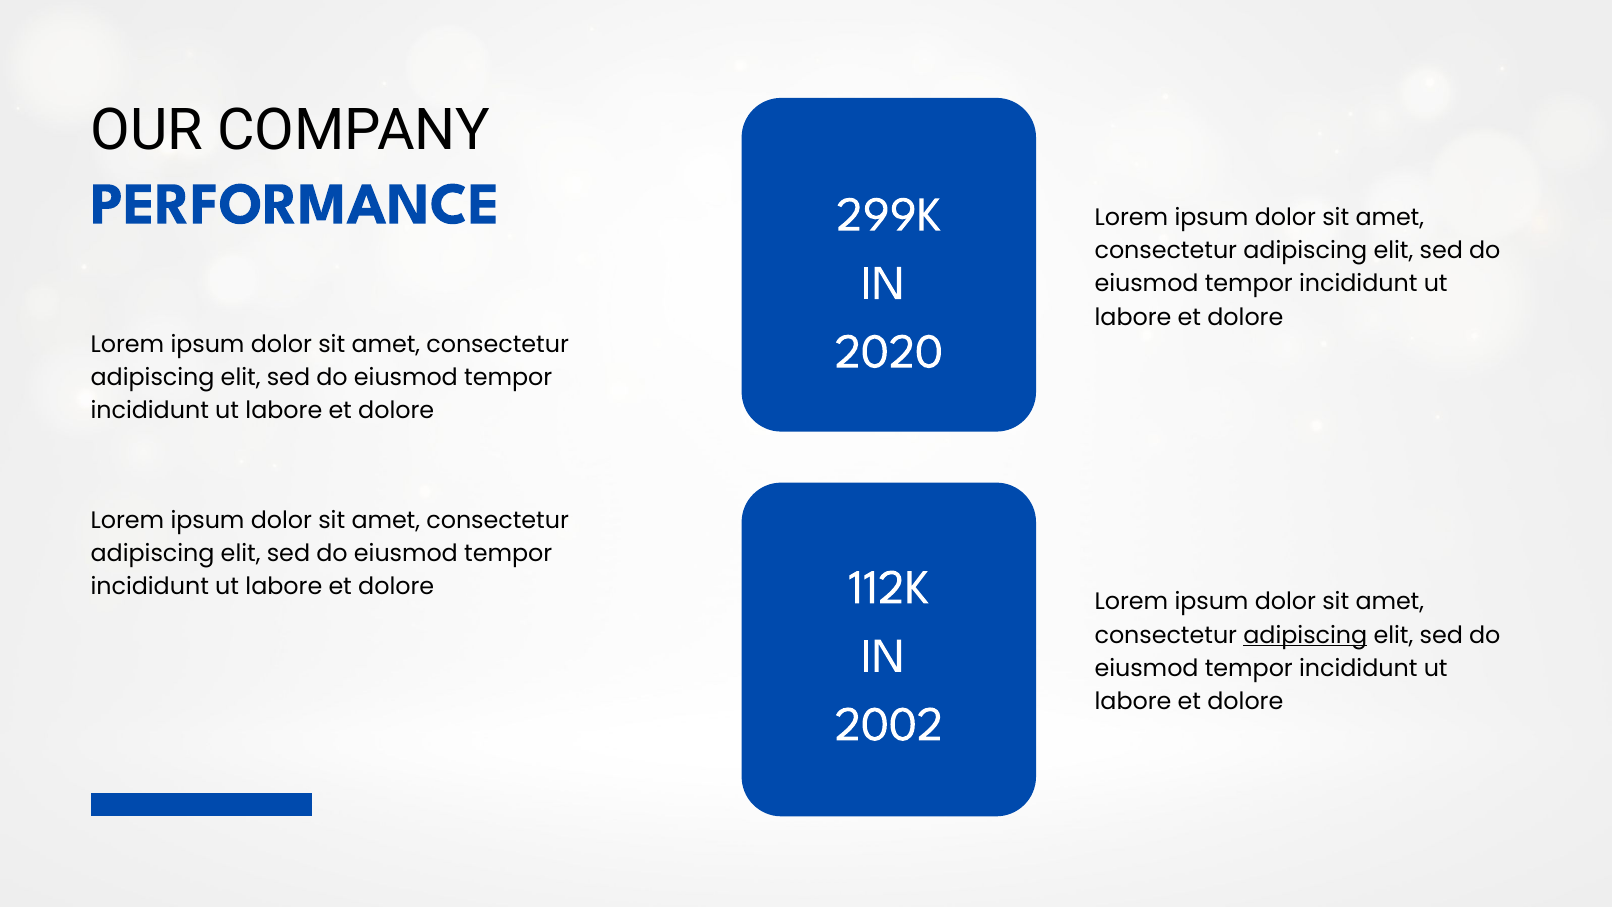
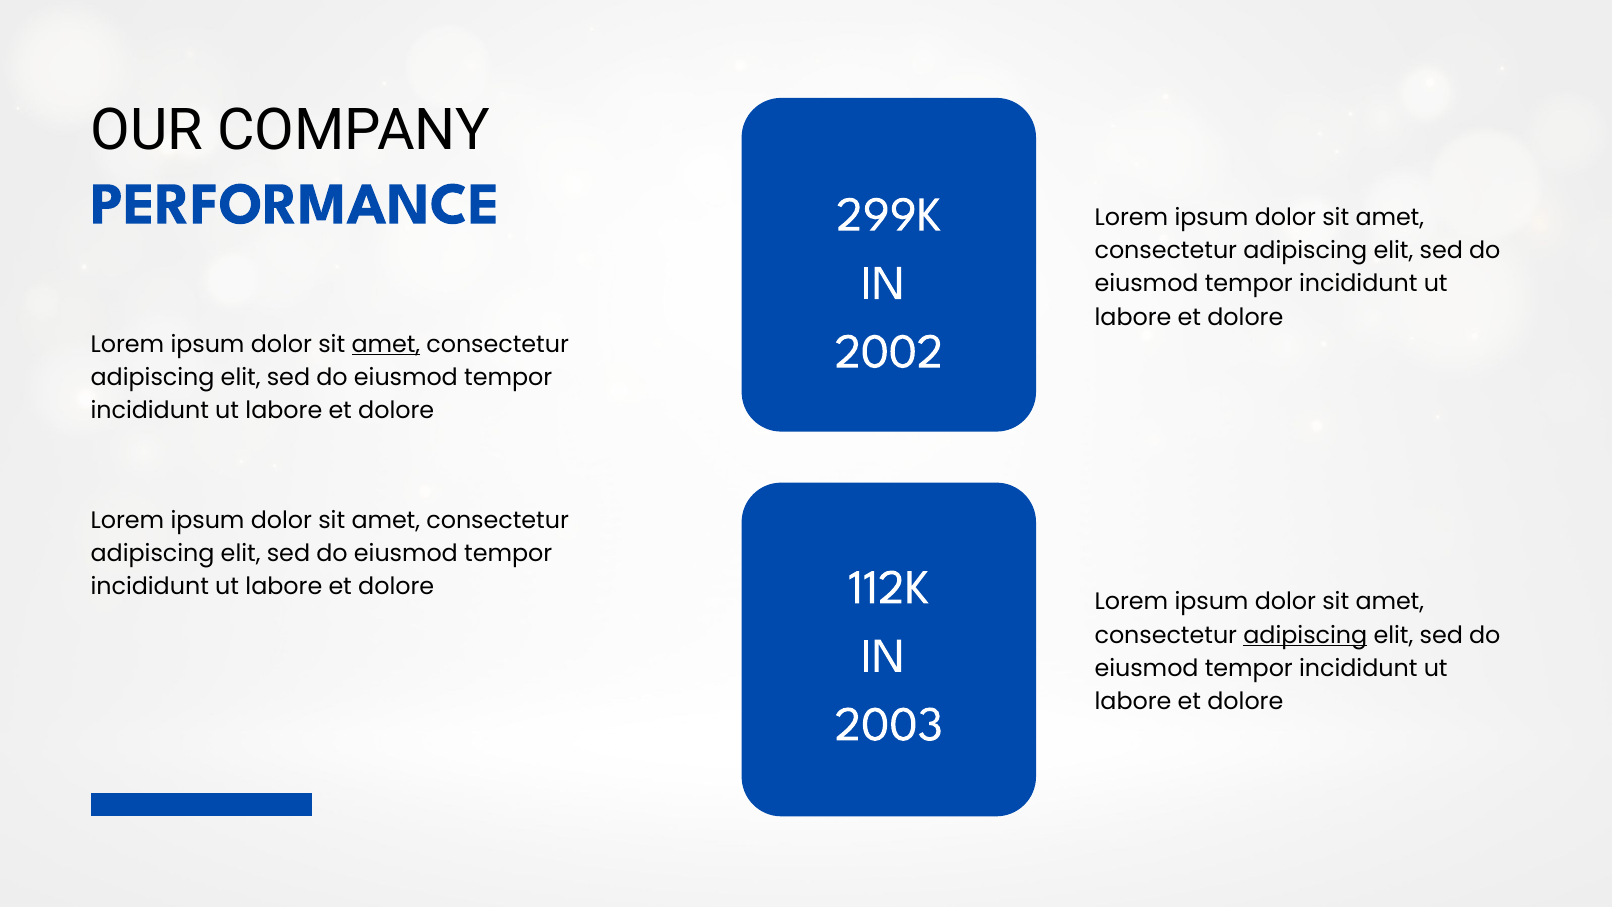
2020: 2020 -> 2002 (889, 351)
amet underline: none -> present (386, 344)
2002: 2002 -> 2003 (889, 724)
